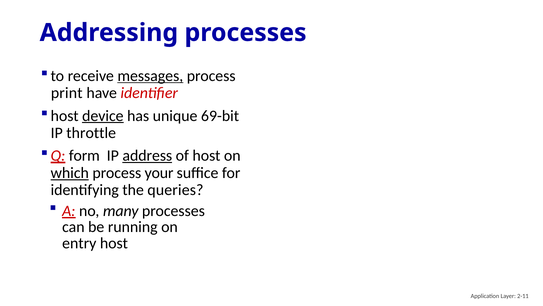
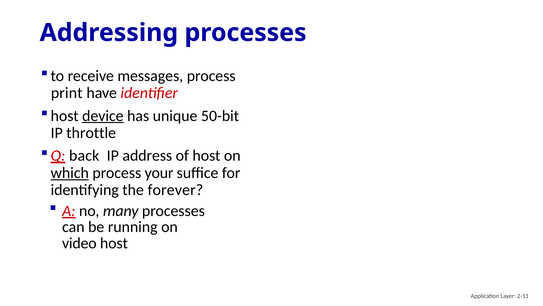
messages underline: present -> none (150, 76)
69-bit: 69-bit -> 50-bit (220, 116)
form: form -> back (84, 155)
address underline: present -> none (147, 155)
queries: queries -> forever (175, 190)
entry: entry -> video (79, 243)
